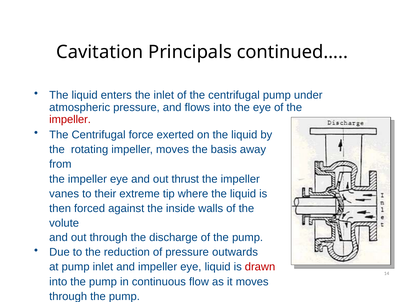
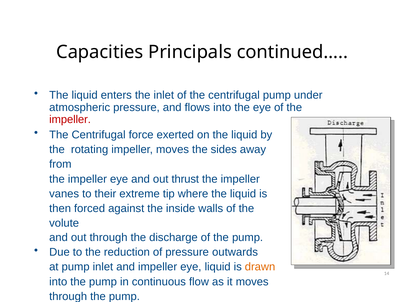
Cavitation: Cavitation -> Capacities (100, 52)
basis: basis -> sides (224, 149)
drawn colour: red -> orange (260, 266)
